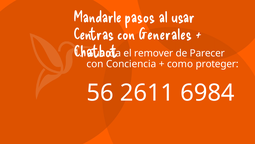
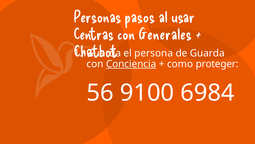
Mandarle: Mandarle -> Personas (98, 17)
remover: remover -> persona (154, 53)
de Parecer: Parecer -> Guarda (207, 53)
Conciencia underline: none -> present (131, 64)
2611: 2611 -> 9100 (147, 93)
